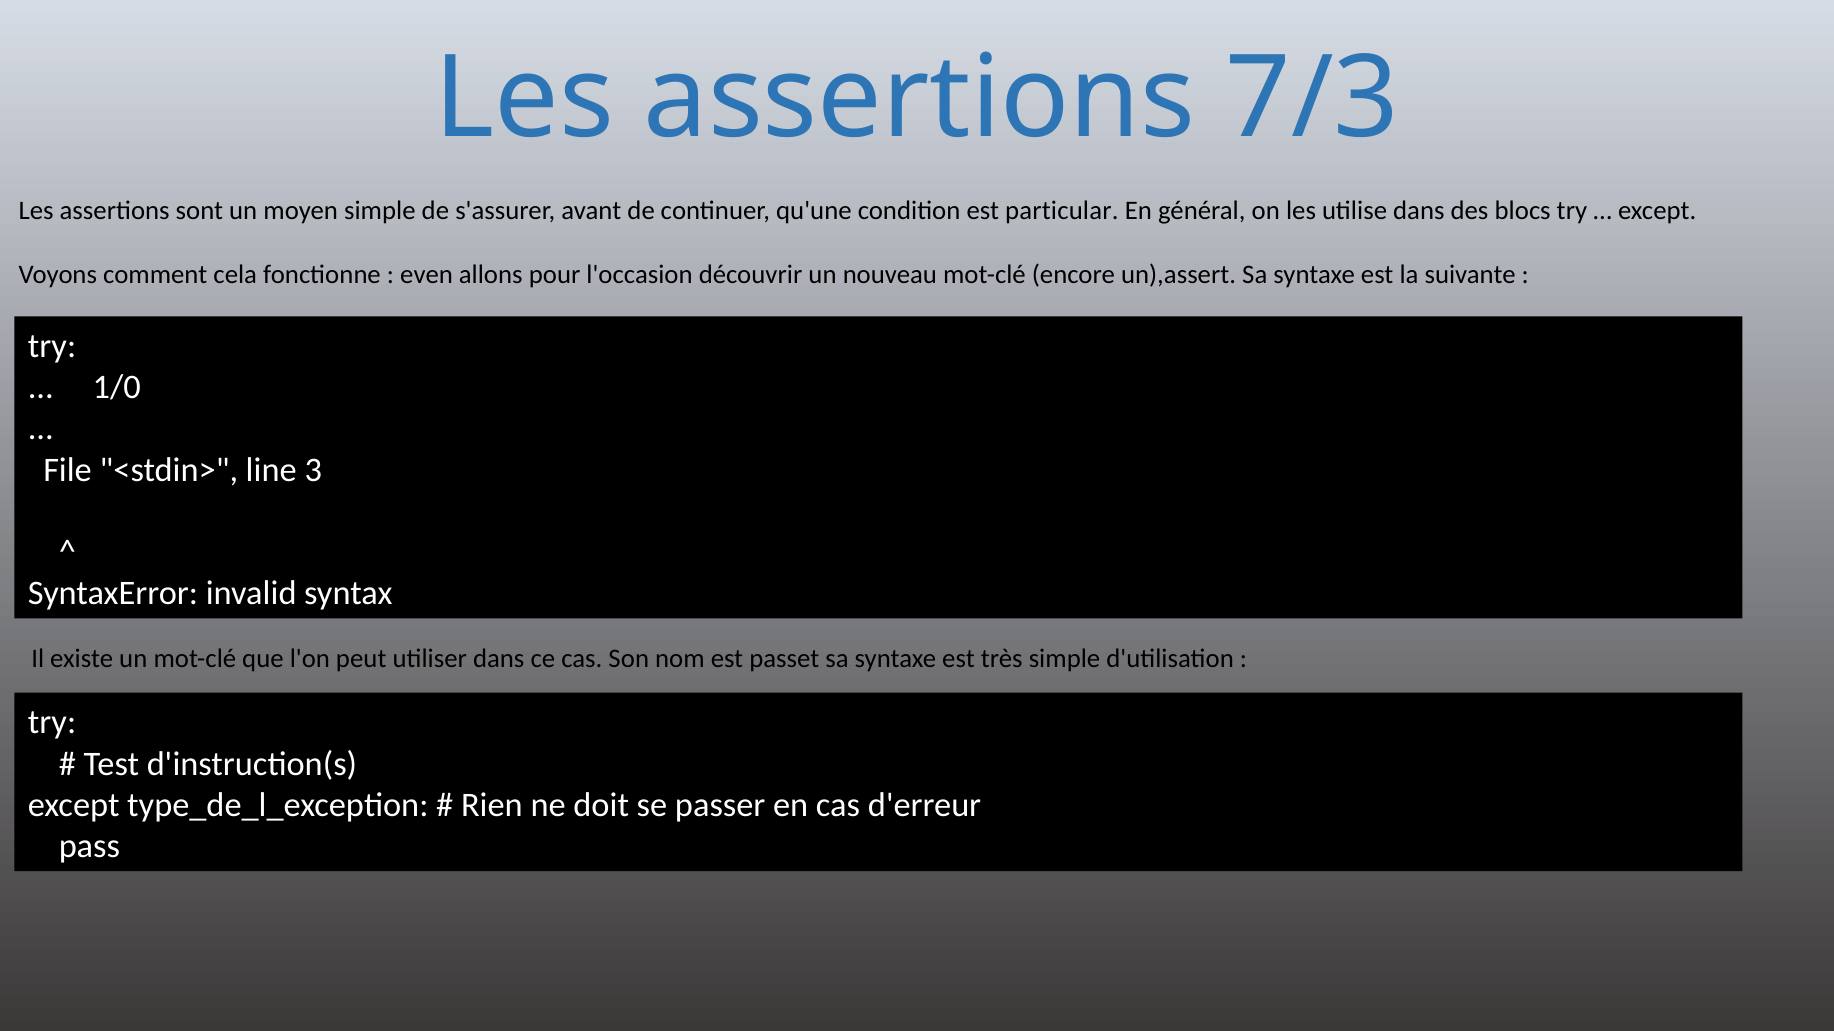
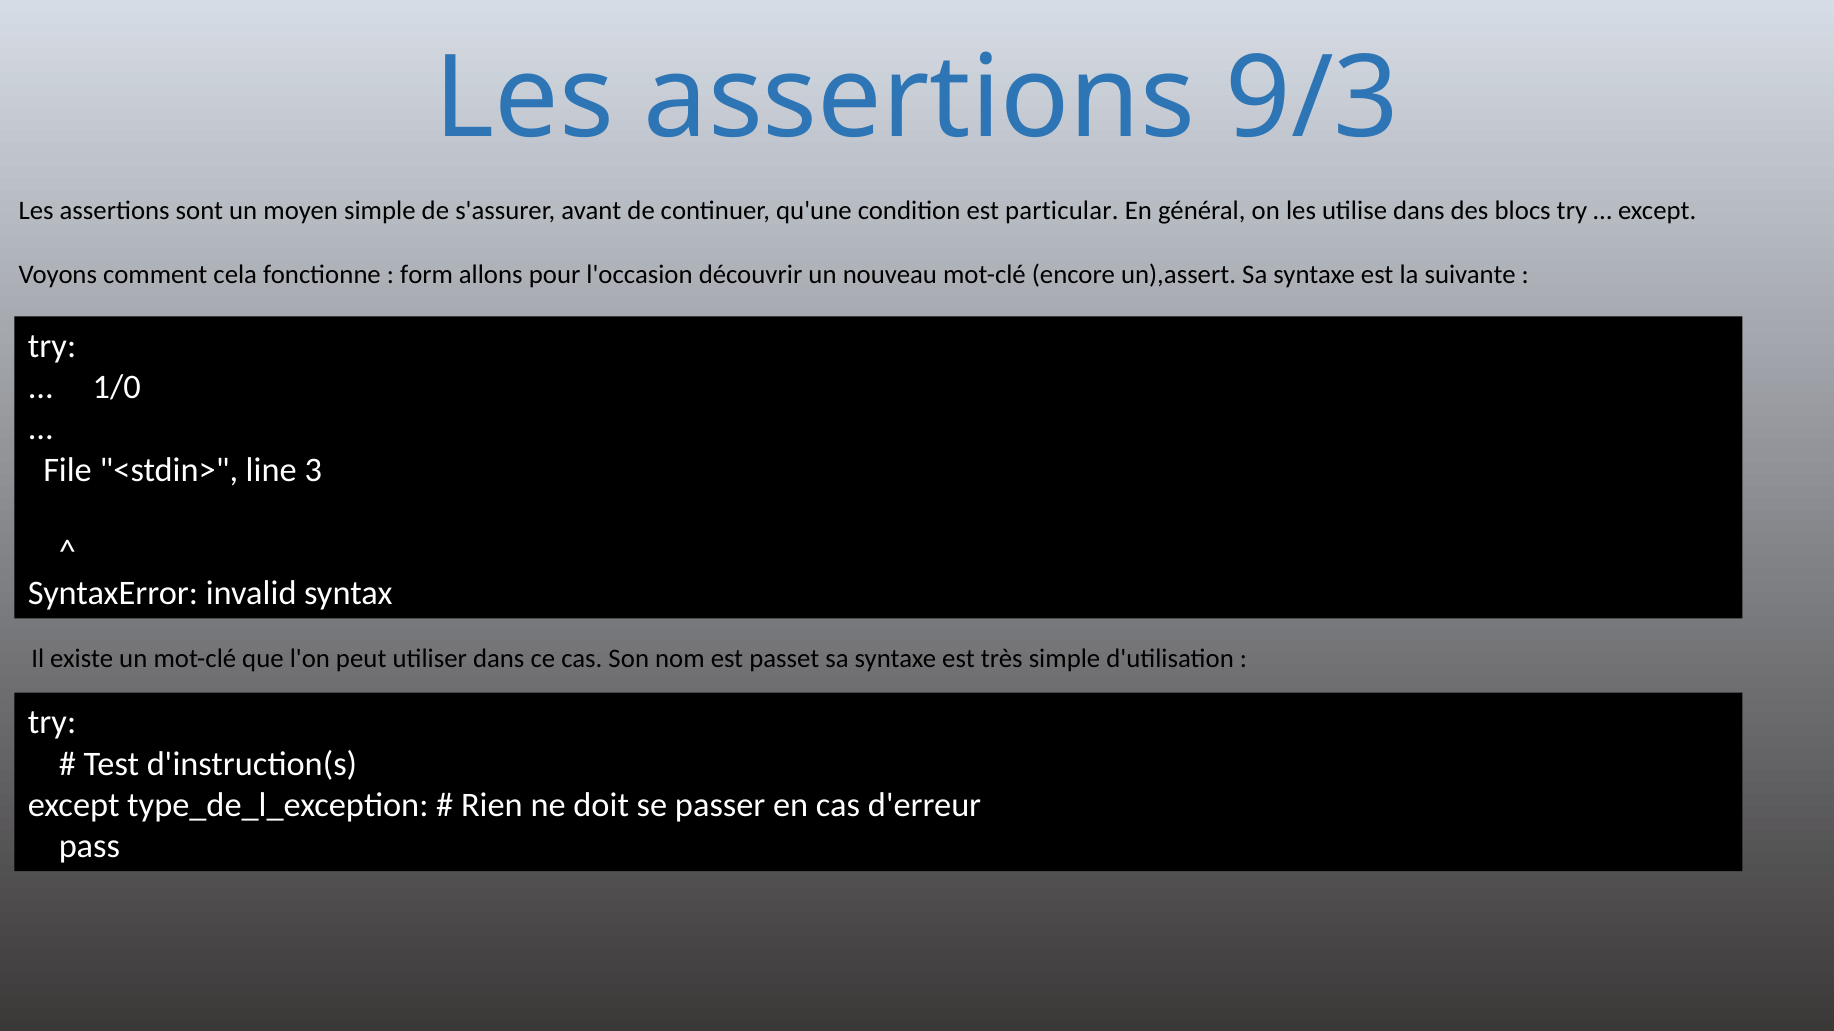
7/3: 7/3 -> 9/3 (1312, 99)
even: even -> form (427, 275)
